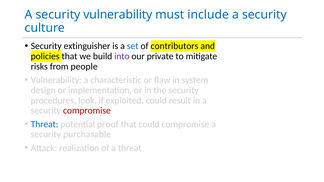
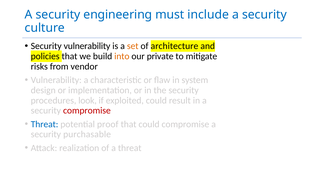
security vulnerability: vulnerability -> engineering (118, 15)
extinguisher: extinguisher -> vulnerability (87, 46)
set colour: blue -> orange (133, 46)
contributors: contributors -> architecture (174, 46)
into colour: purple -> orange (122, 56)
people: people -> vendor (84, 67)
